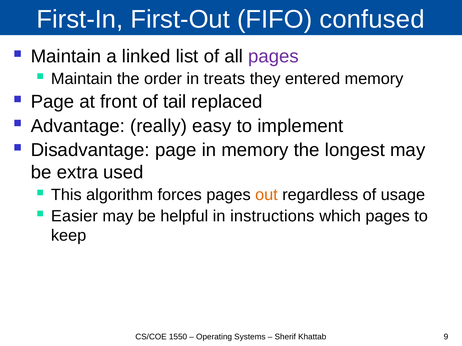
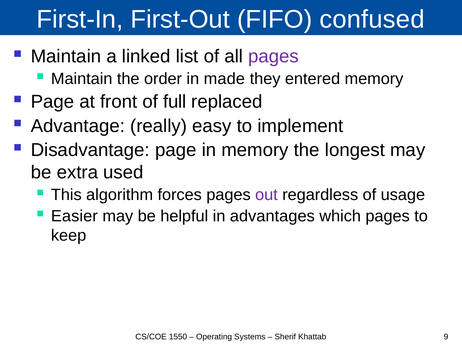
treats: treats -> made (224, 79)
tail: tail -> full (175, 102)
out colour: orange -> purple (266, 195)
instructions: instructions -> advantages (272, 216)
